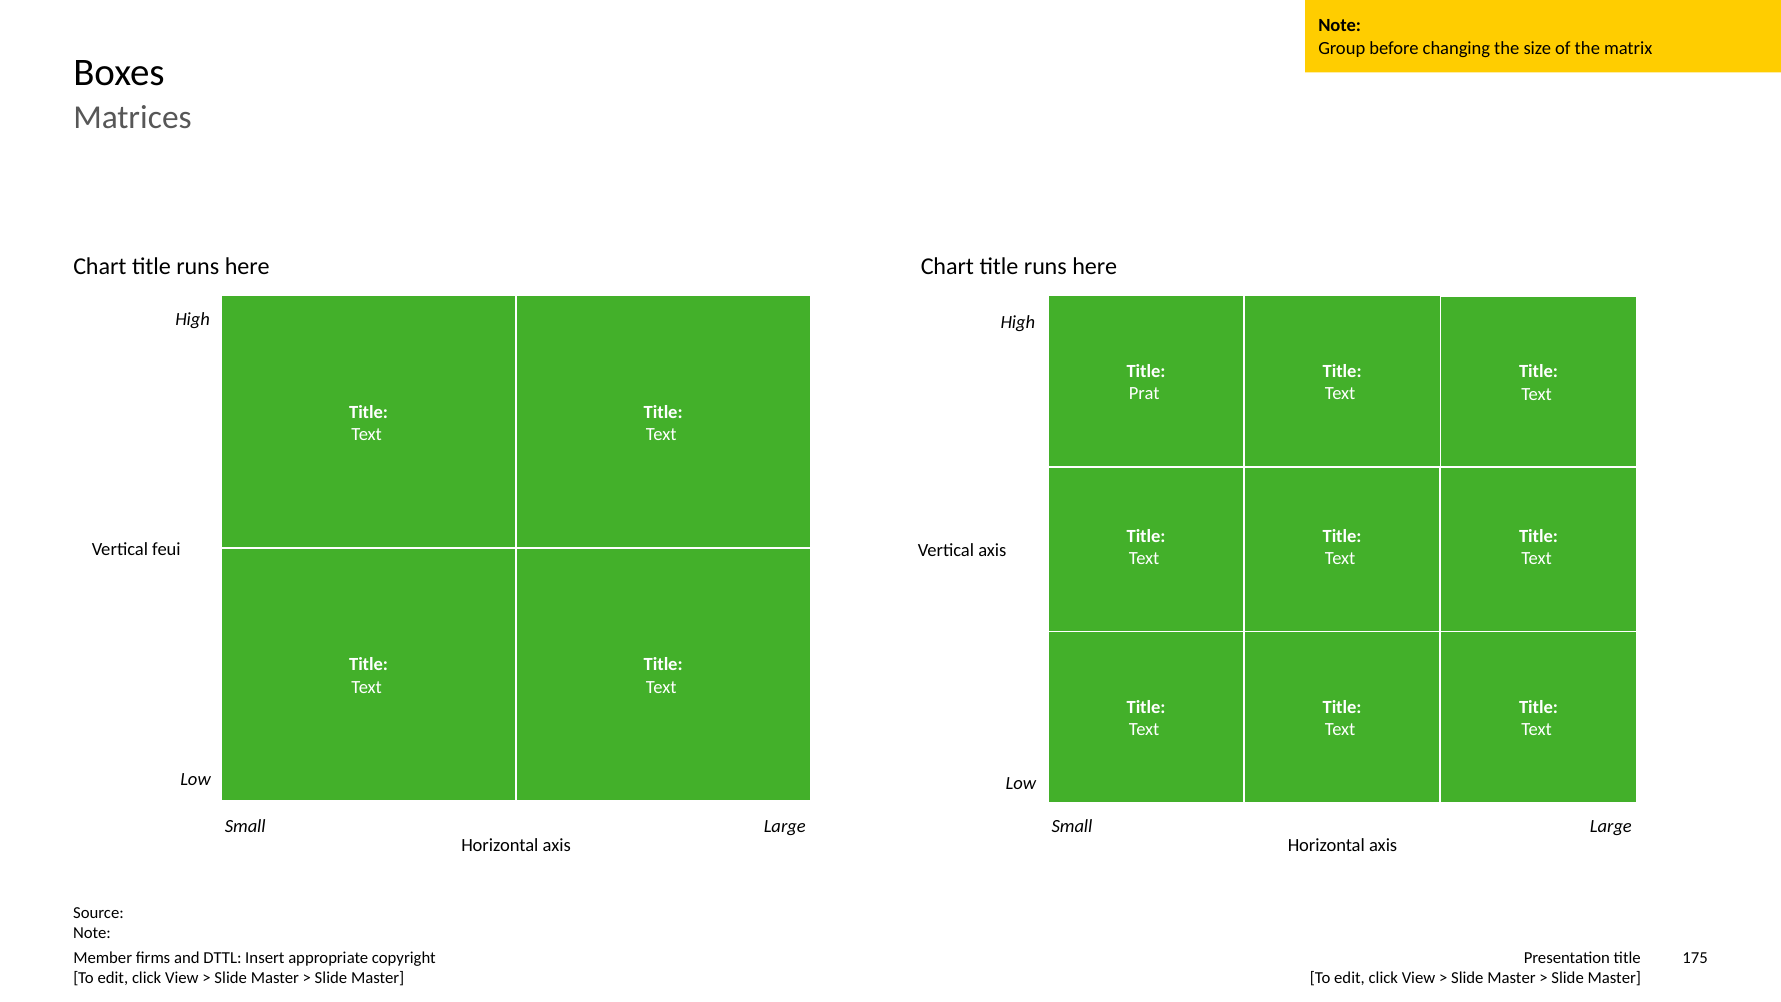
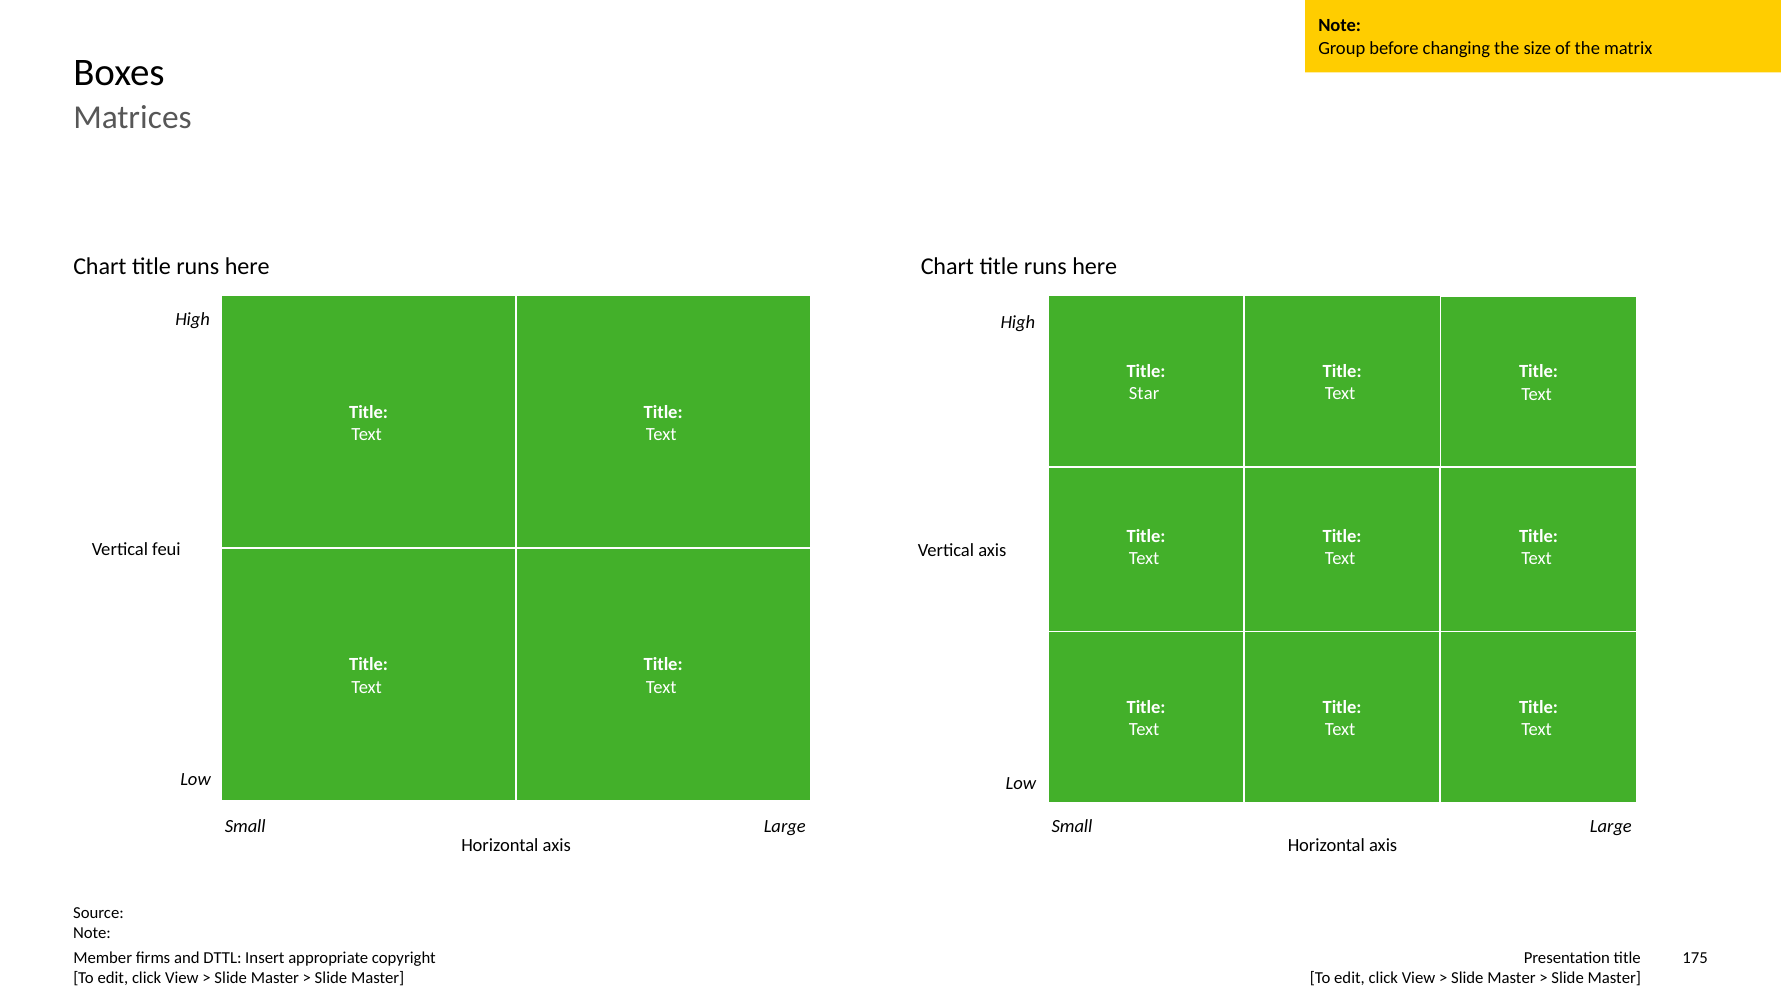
Prat: Prat -> Star (1144, 394)
